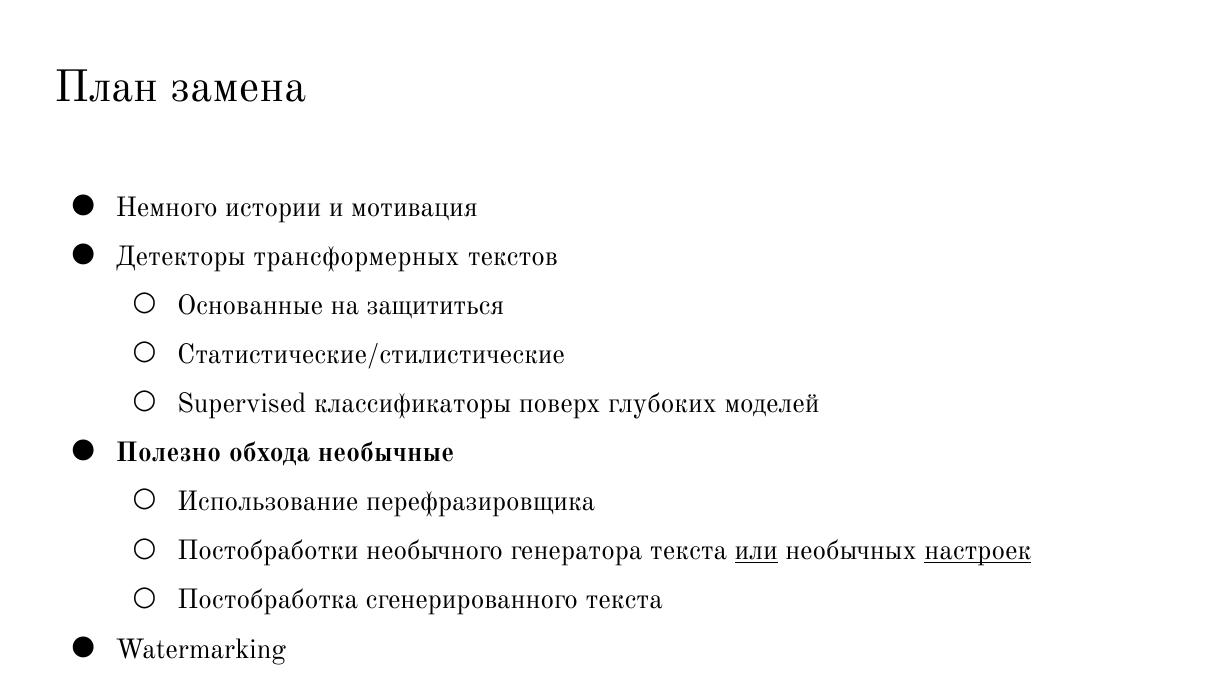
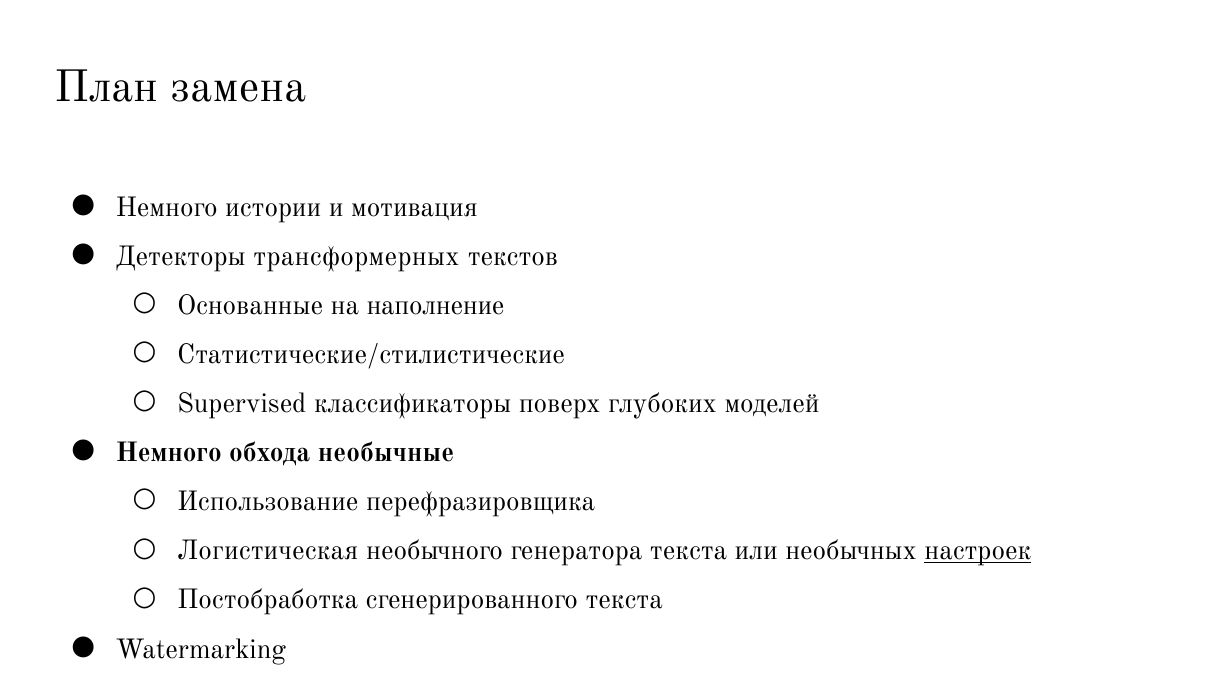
защититься: защититься -> наполнение (436, 305)
Полезно: Полезно -> Немного (169, 452)
Постобработки: Постобработки -> Логистическая (268, 550)
или underline: present -> none (756, 550)
